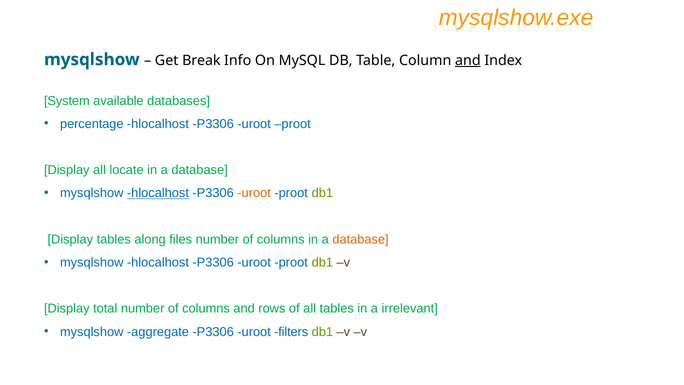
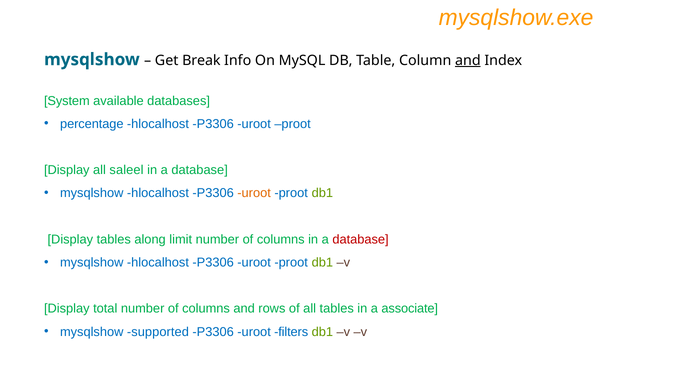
locate: locate -> saleel (127, 170)
hlocalhost underline: present -> none (158, 193)
files: files -> limit (181, 239)
database colour: orange -> red (361, 239)
irrelevant: irrelevant -> associate (410, 309)
aggregate: aggregate -> supported (158, 332)
